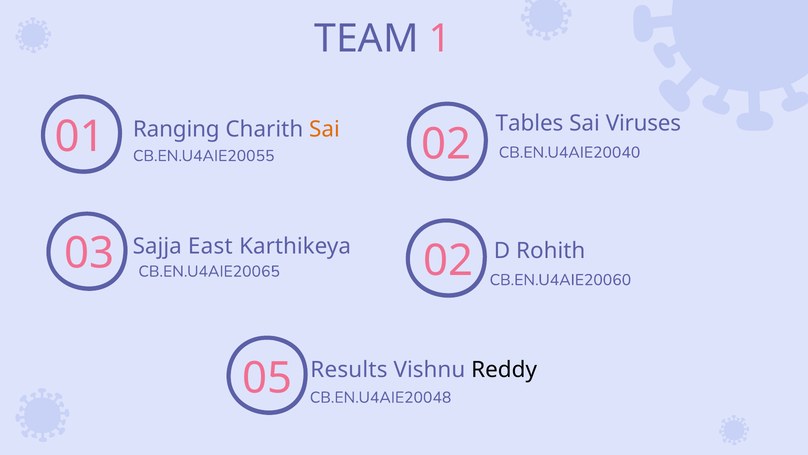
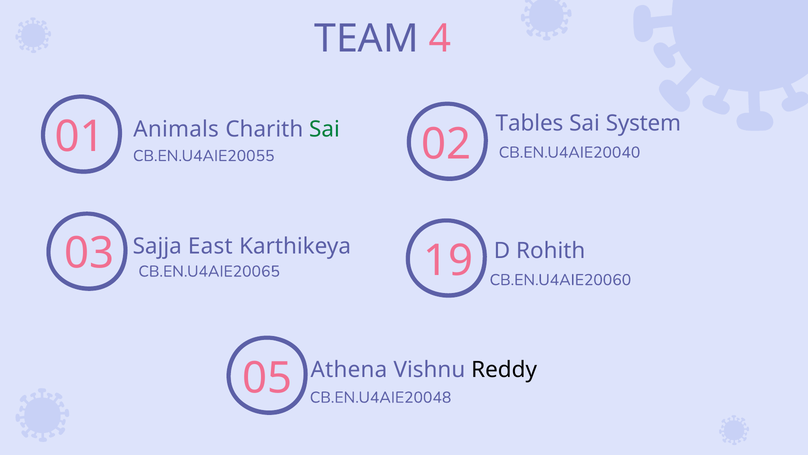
1: 1 -> 4 (440, 39)
Viruses: Viruses -> System (643, 123)
Ranging: Ranging -> Animals (176, 129)
Sai colour: orange -> green (324, 129)
CB.EN.U4AIE20065 02: 02 -> 19 (448, 261)
Results: Results -> Athena (349, 369)
